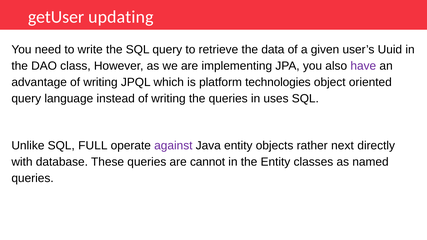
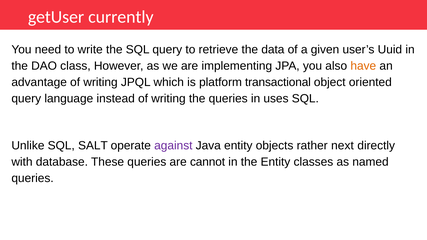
updating: updating -> currently (121, 17)
have colour: purple -> orange (363, 66)
technologies: technologies -> transactional (278, 82)
FULL: FULL -> SALT (93, 146)
